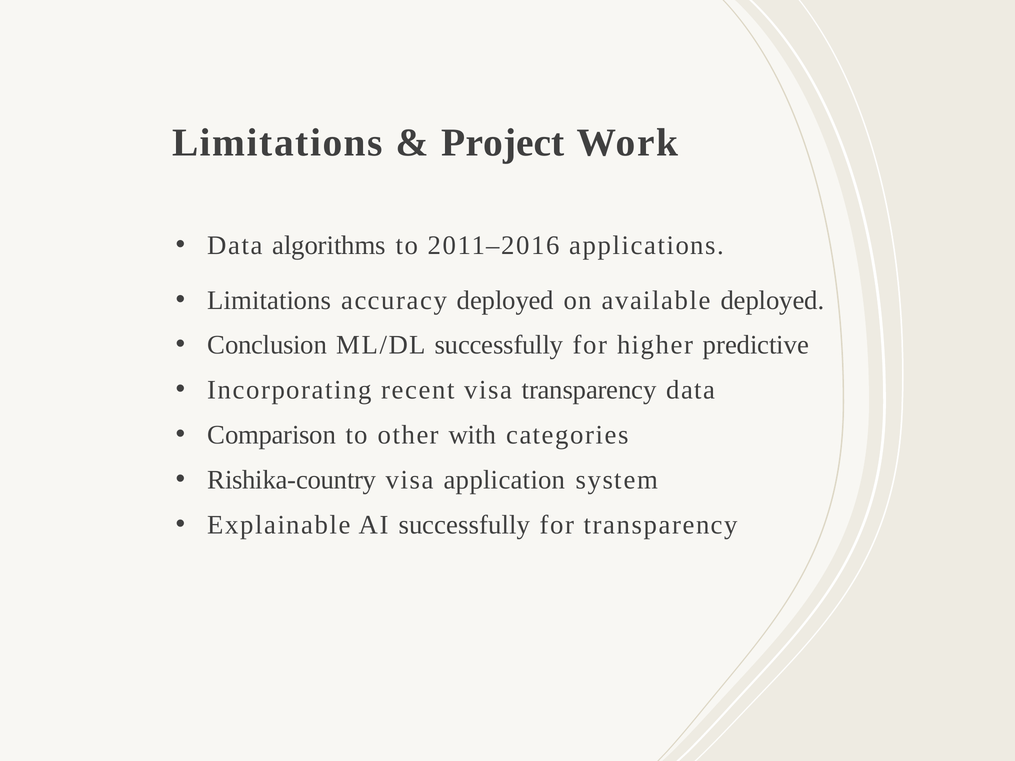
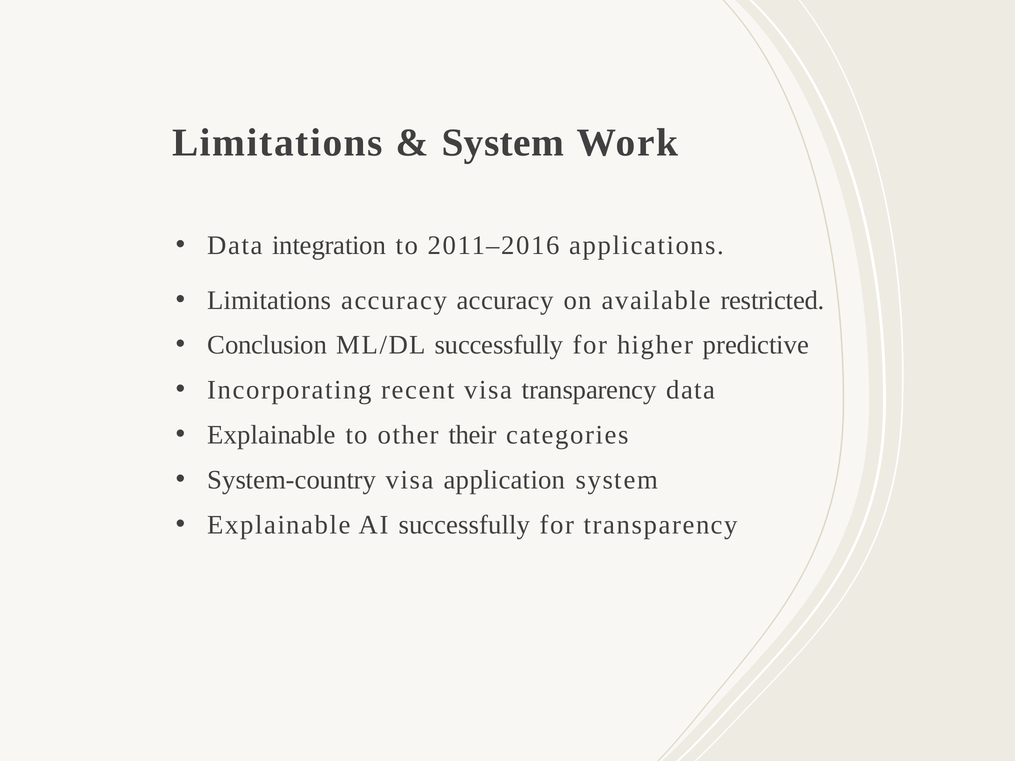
Project: Project -> System (503, 143)
algorithms: algorithms -> integration (329, 246)
accuracy deployed: deployed -> accuracy (505, 300)
available deployed: deployed -> restricted (773, 300)
Comparison: Comparison -> Explainable (272, 435)
with: with -> their (473, 435)
Rishika-country: Rishika-country -> System-country (292, 480)
